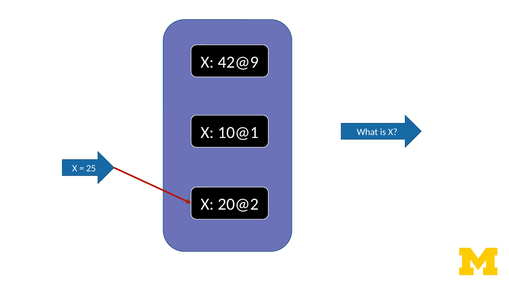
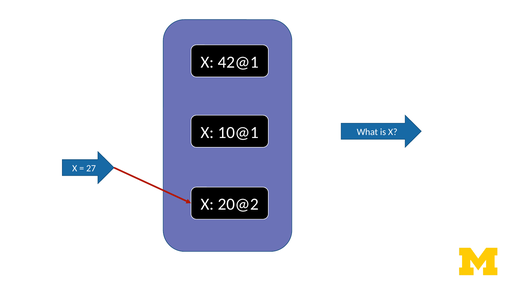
42@9: 42@9 -> 42@1 (238, 62)
25: 25 -> 27 (91, 168)
